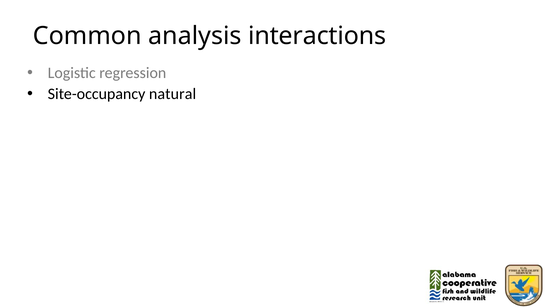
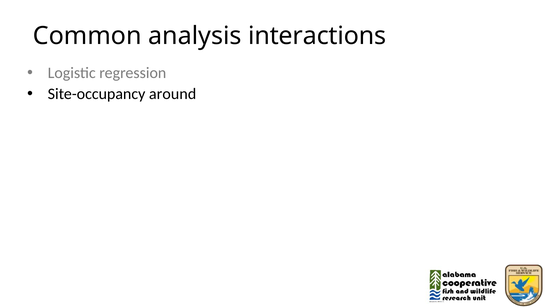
natural: natural -> around (173, 94)
